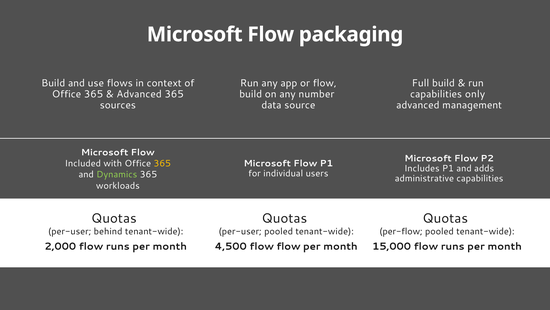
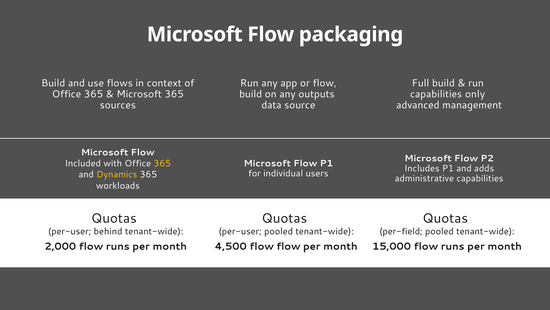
Advanced: Advanced -> Microsoft (139, 94)
number: number -> outputs (316, 94)
Dynamics colour: light green -> yellow (117, 174)
per-flow: per-flow -> per-field (401, 231)
